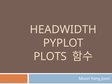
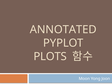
HEADWIDTH: HEADWIDTH -> ANNOTATED (63, 30)
